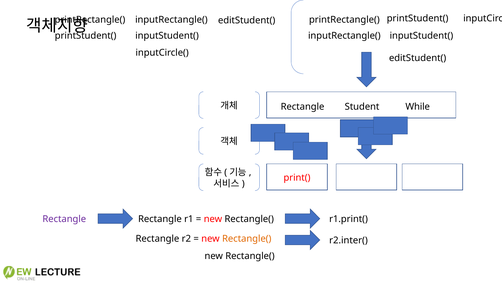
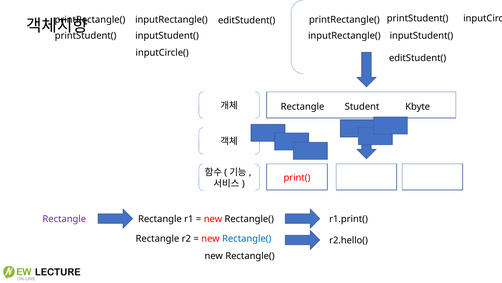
While: While -> Kbyte (418, 106)
Rectangle( colour: orange -> blue (247, 238)
r2.inter(: r2.inter( -> r2.hello( (349, 240)
